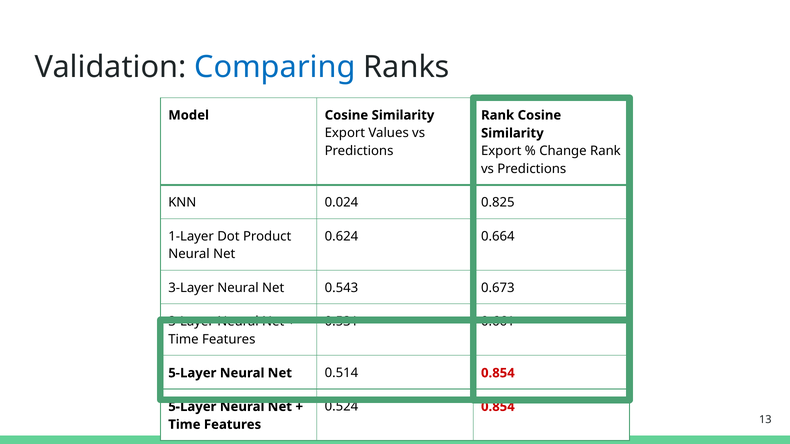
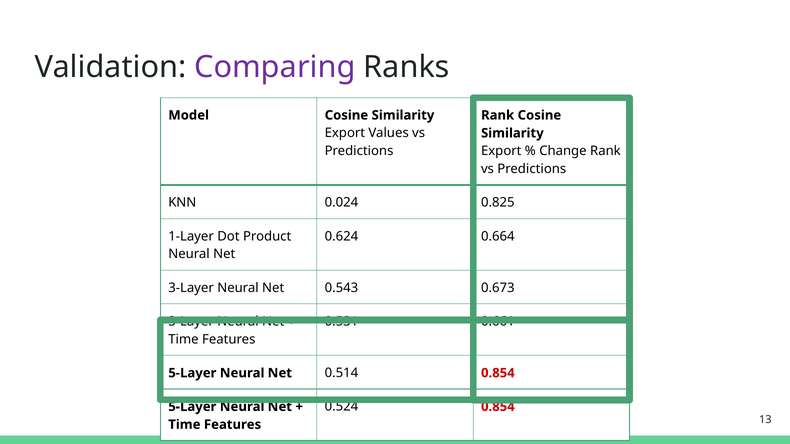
Comparing colour: blue -> purple (275, 67)
